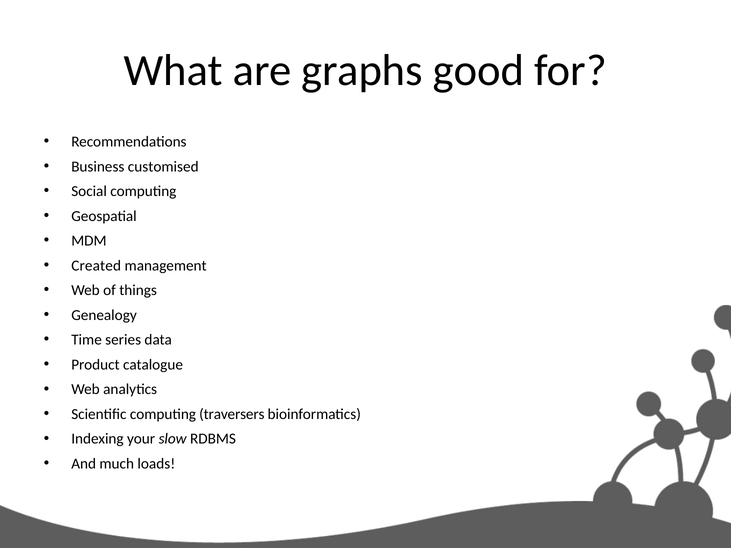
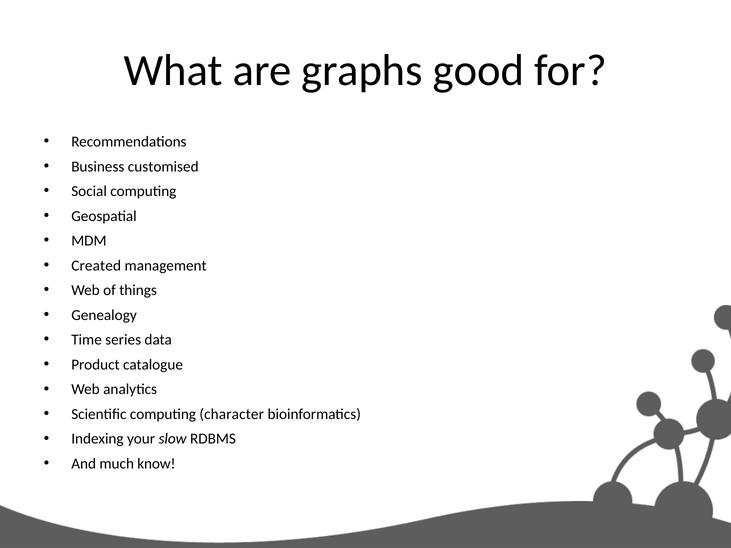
traversers: traversers -> character (232, 414)
loads: loads -> know (156, 464)
